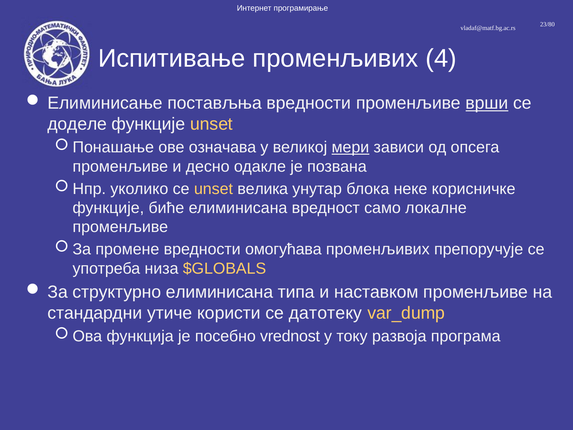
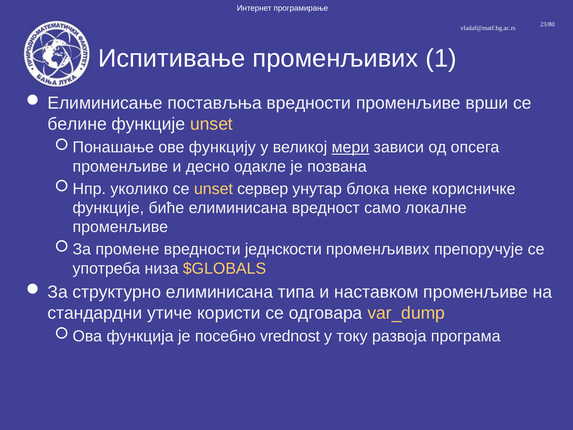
4: 4 -> 1 (441, 58)
врши underline: present -> none (487, 103)
доделе: доделе -> белине (77, 124)
означава: означава -> функцију (222, 147)
велика: велика -> сервер (263, 189)
омогућава: омогућава -> једнскости (283, 249)
датотеку: датотеку -> одговара (326, 313)
